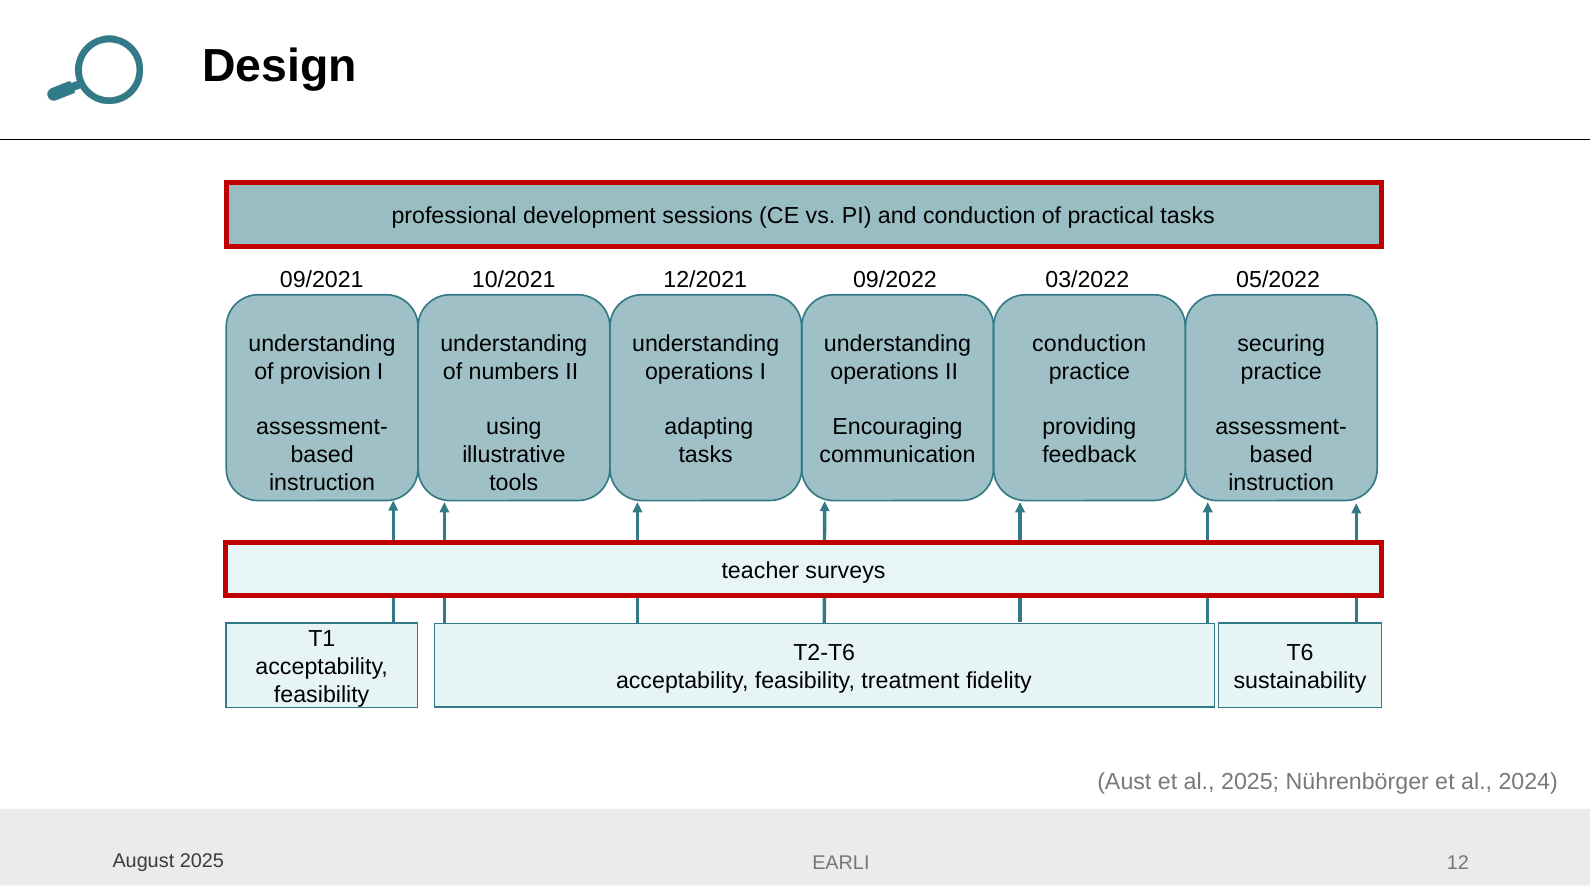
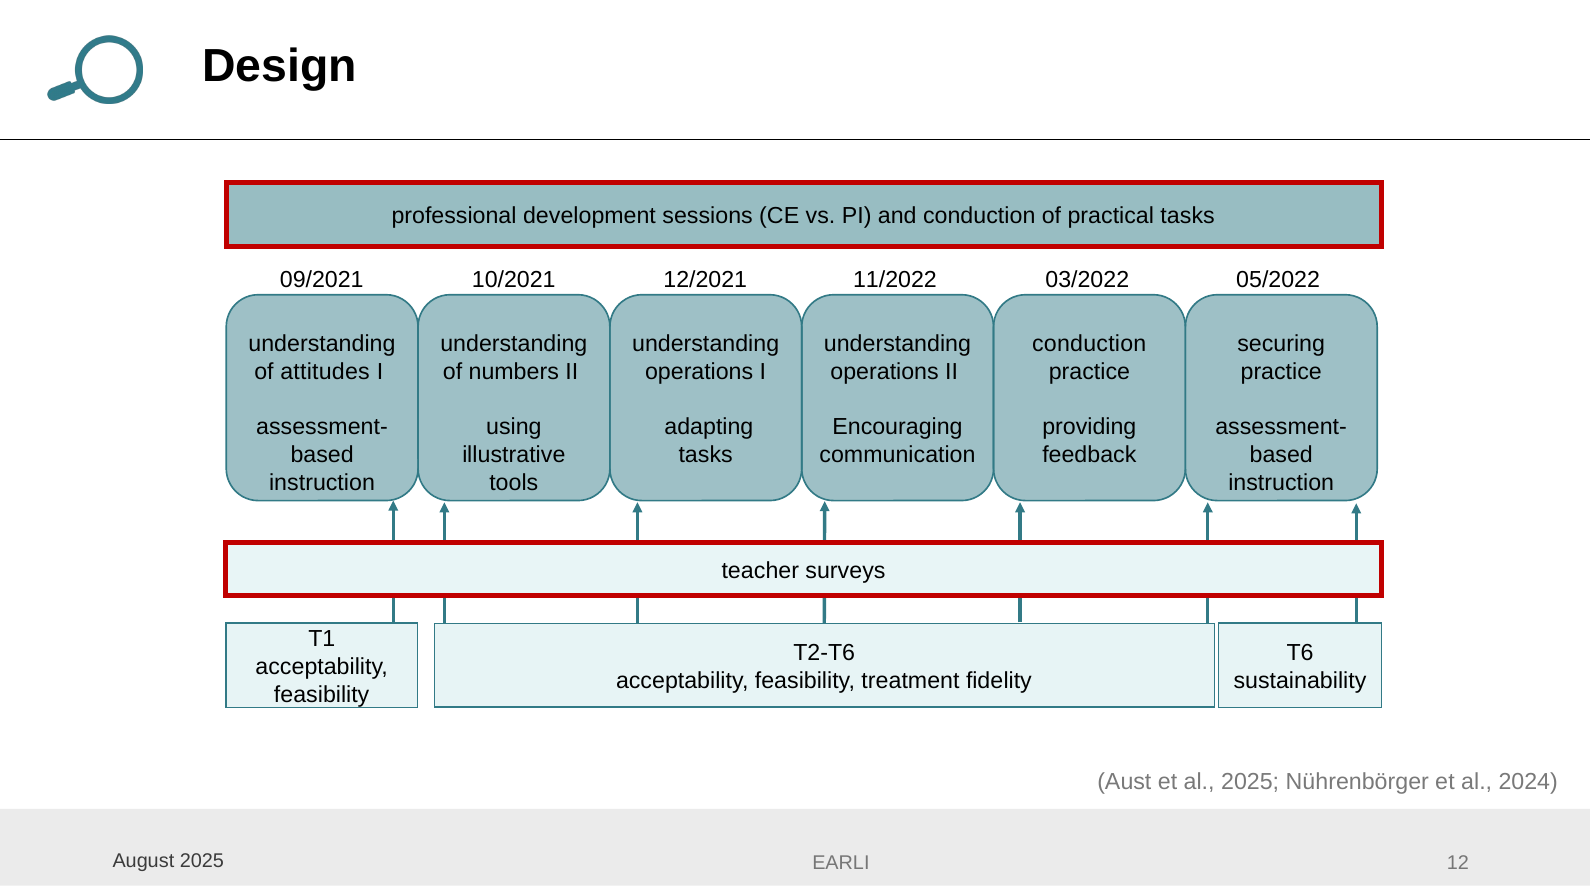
09/2022: 09/2022 -> 11/2022 (895, 280)
provision: provision -> attitudes (325, 372)
